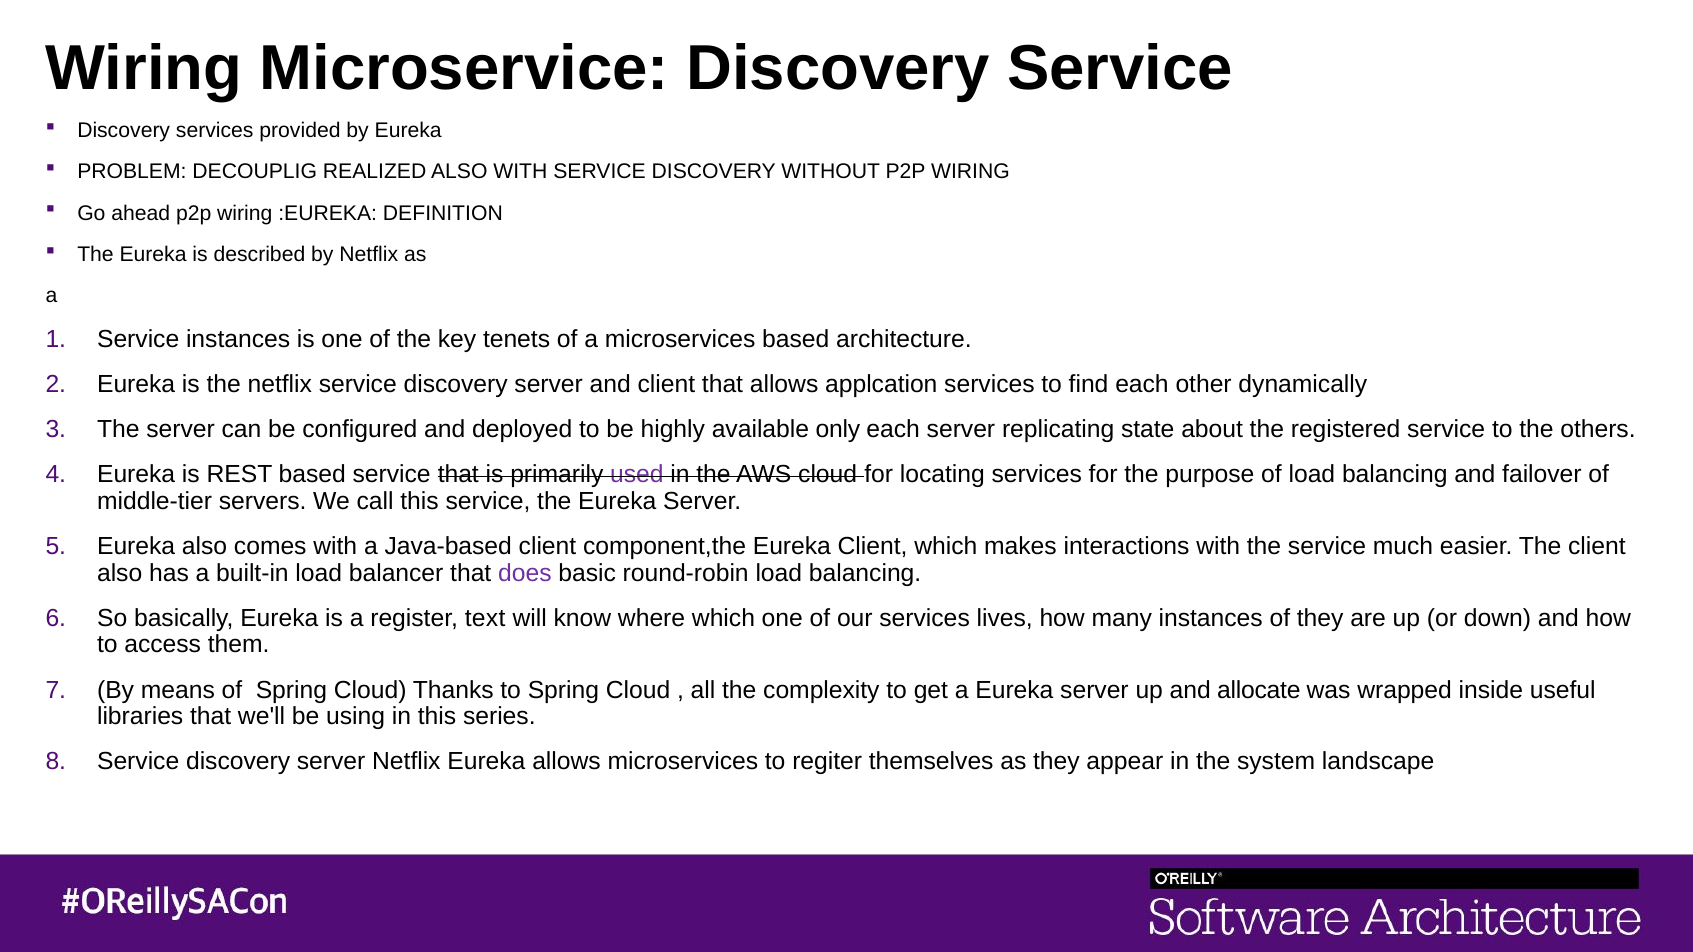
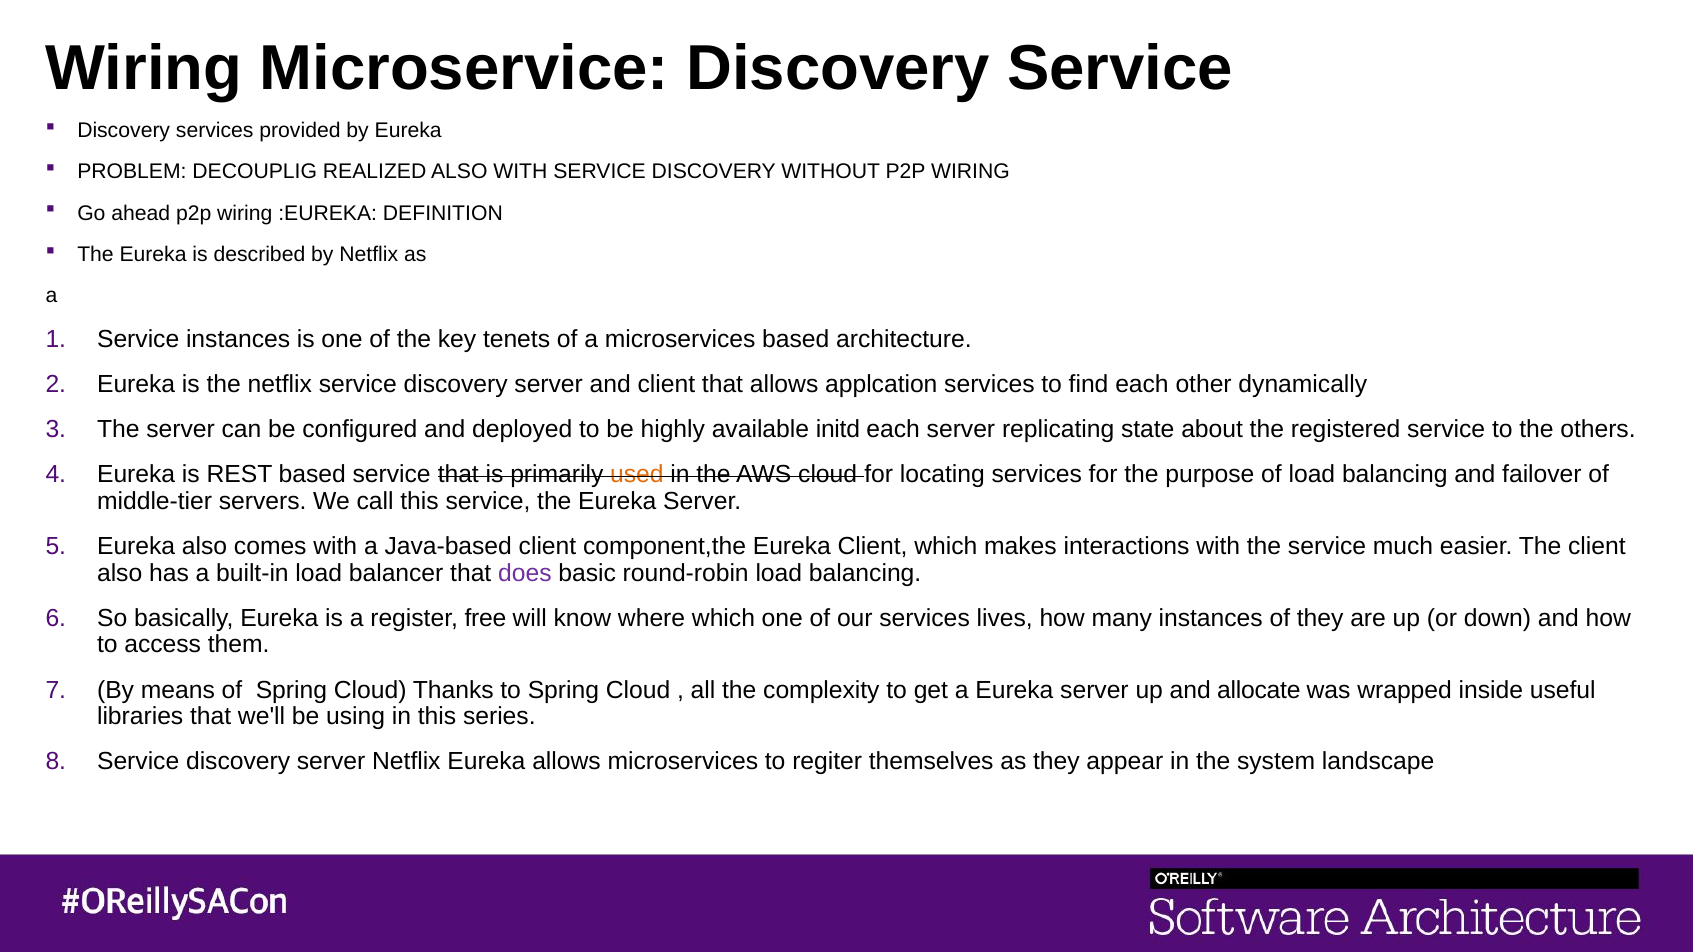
only: only -> initd (838, 429)
used colour: purple -> orange (637, 475)
text: text -> free (485, 618)
